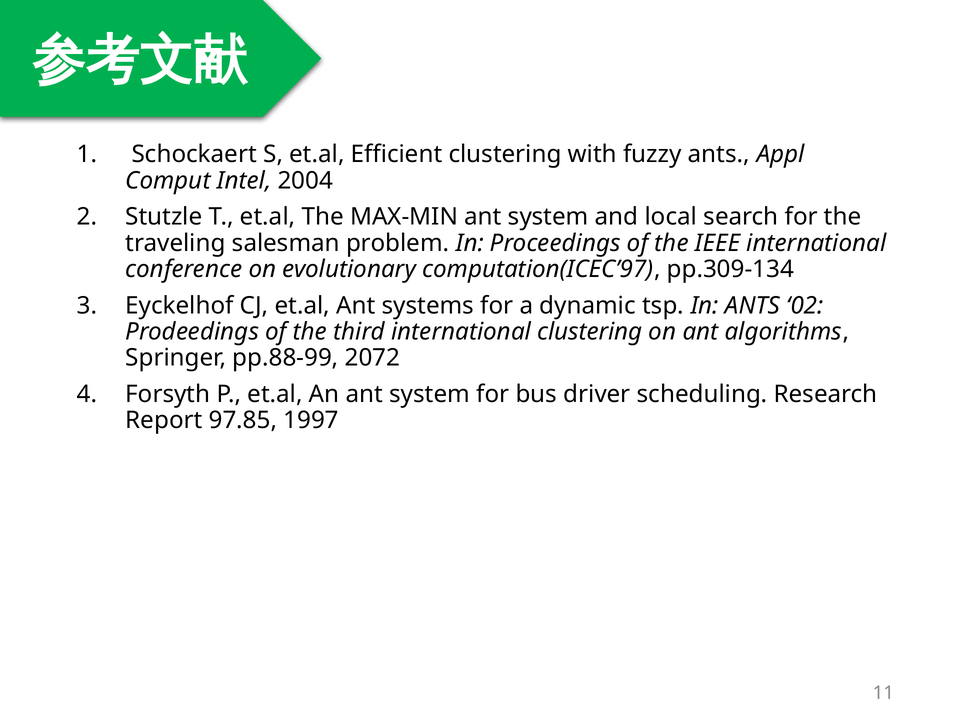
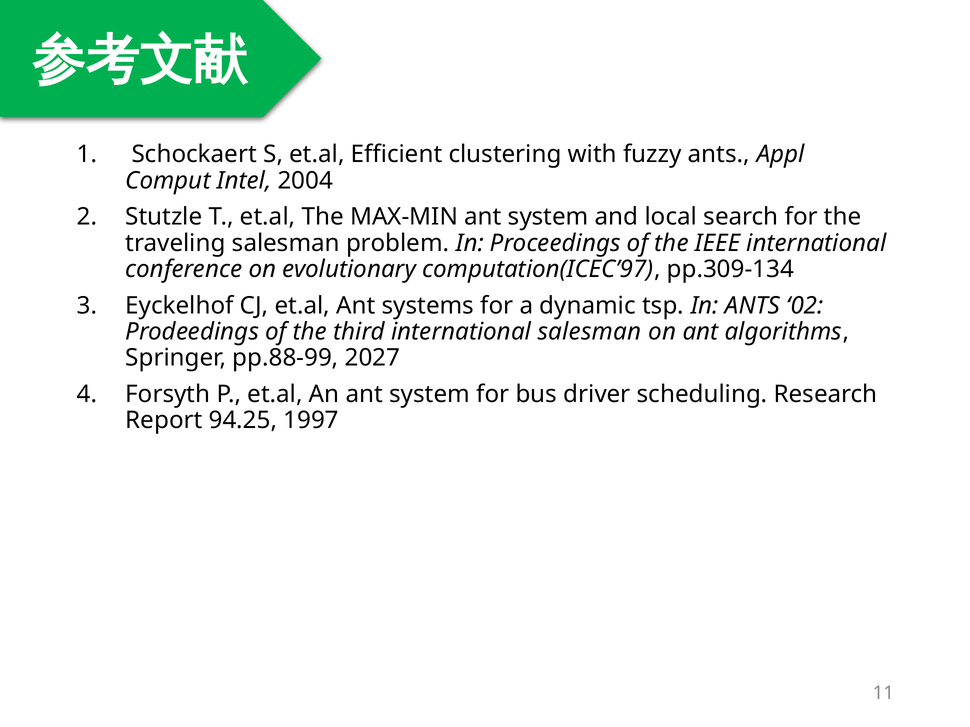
international clustering: clustering -> salesman (590, 332)
2072: 2072 -> 2027 (372, 358)
97.85: 97.85 -> 94.25 (243, 421)
